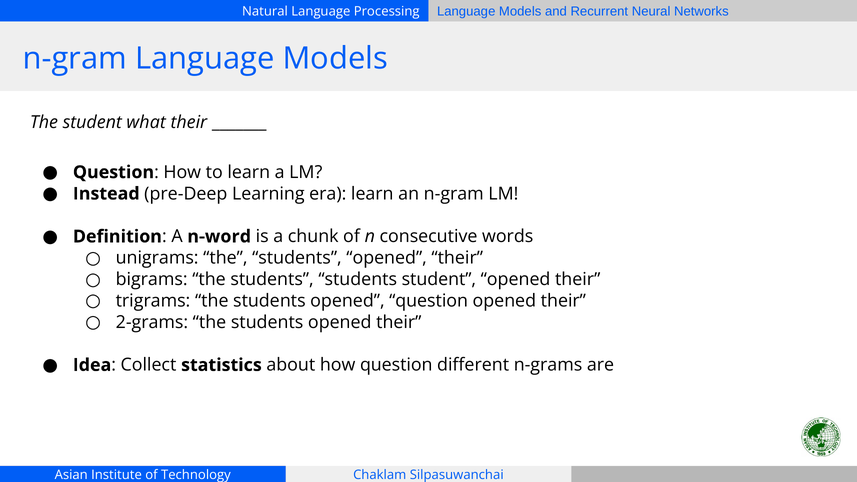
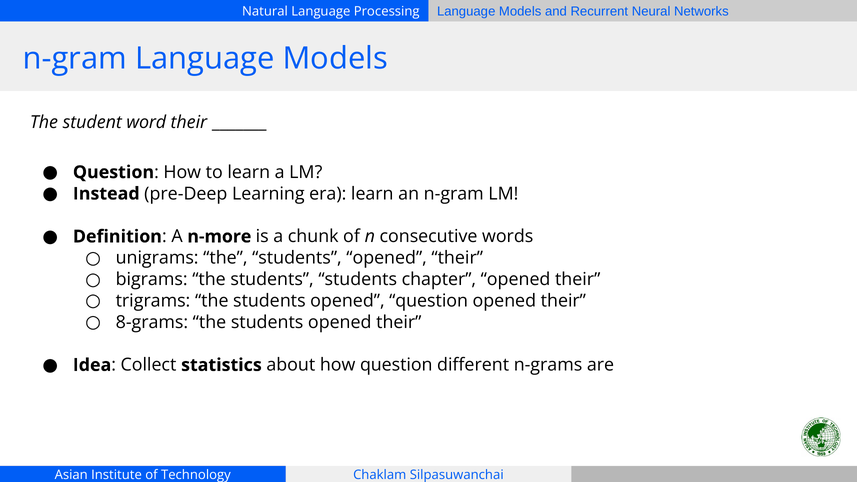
what: what -> word (146, 122)
n-word: n-word -> n-more (219, 237)
students student: student -> chapter (439, 279)
2-grams: 2-grams -> 8-grams (152, 322)
